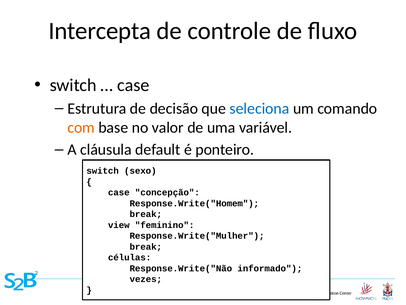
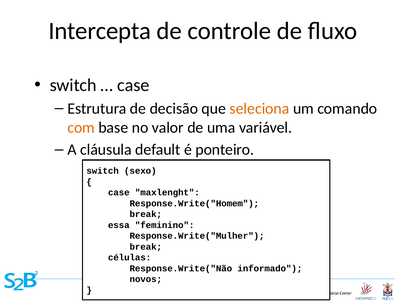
seleciona colour: blue -> orange (260, 108)
concepção: concepção -> maxlenght (167, 192)
view: view -> essa (119, 225)
vezes: vezes -> novos (146, 279)
